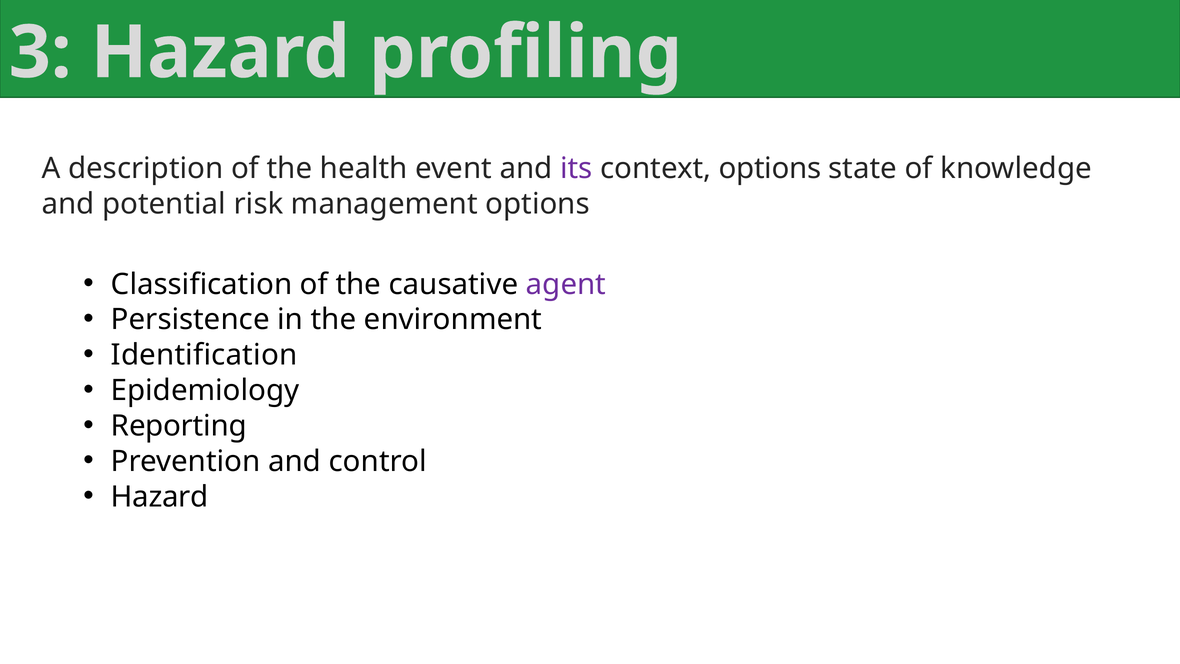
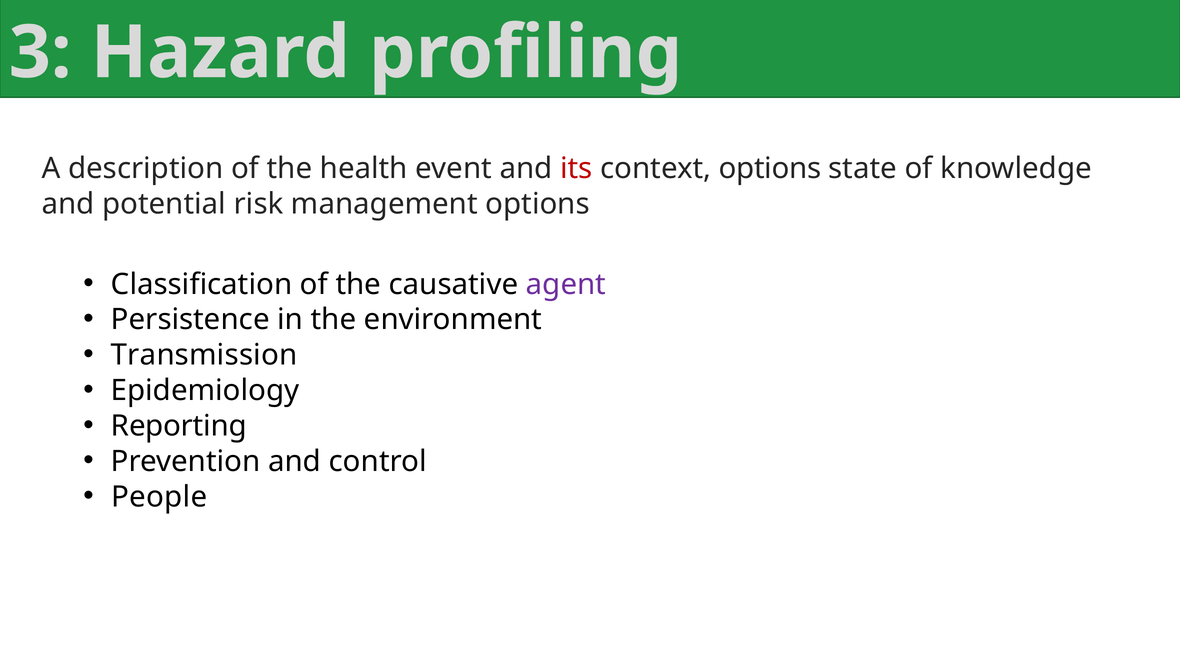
its colour: purple -> red (576, 169)
Identification: Identification -> Transmission (204, 355)
Hazard: Hazard -> People (159, 497)
